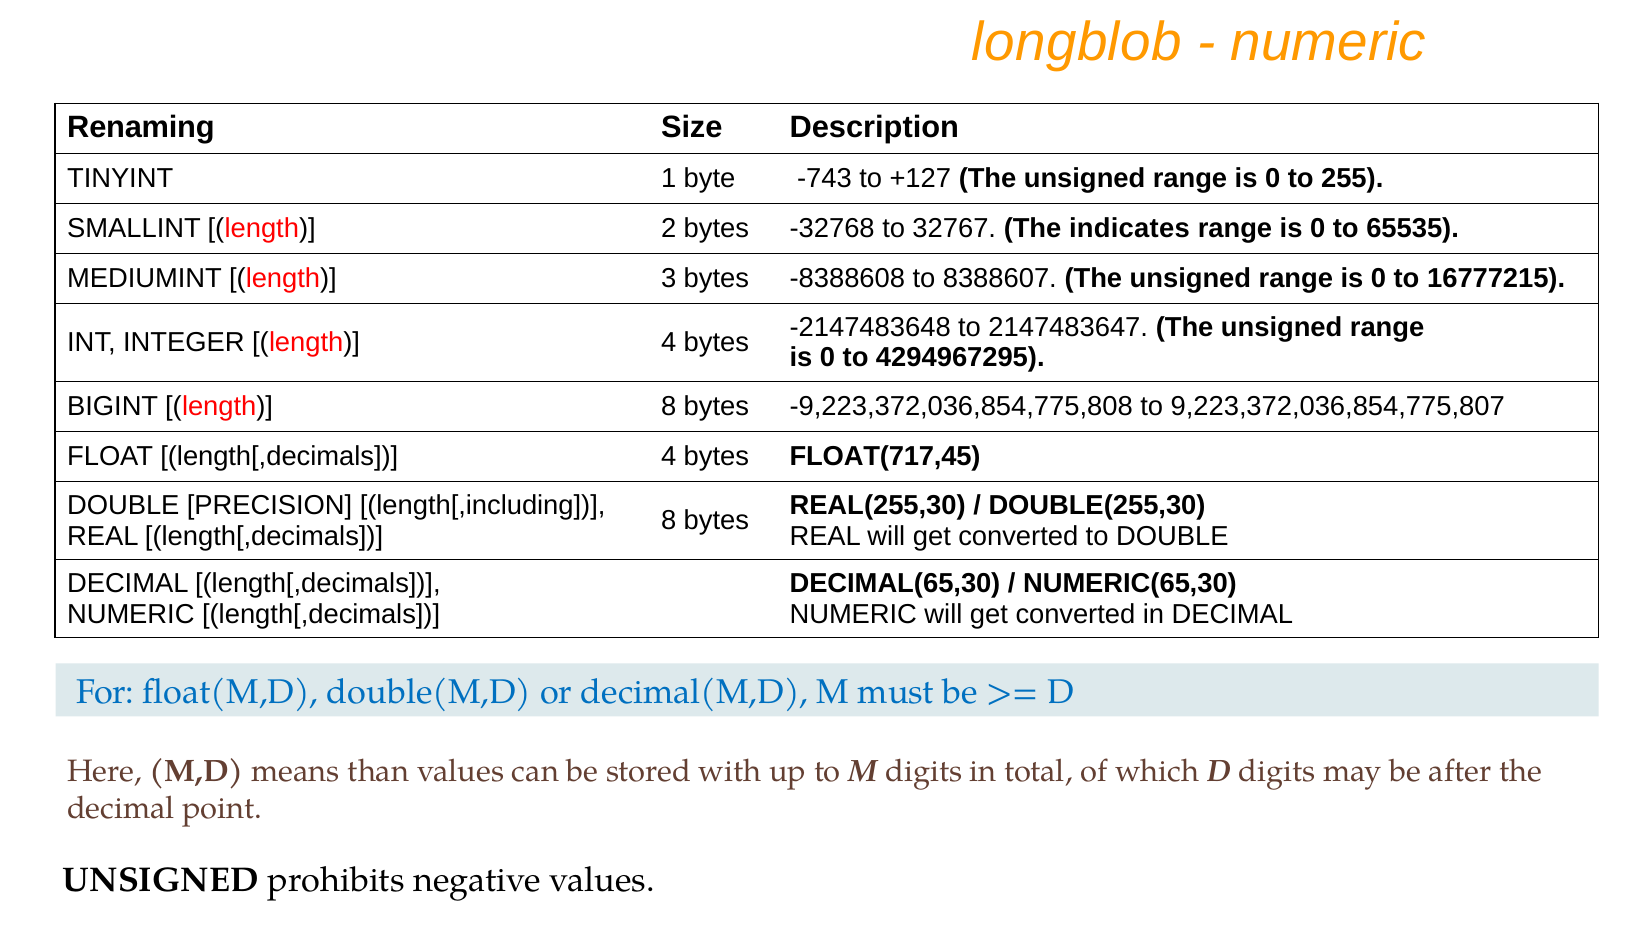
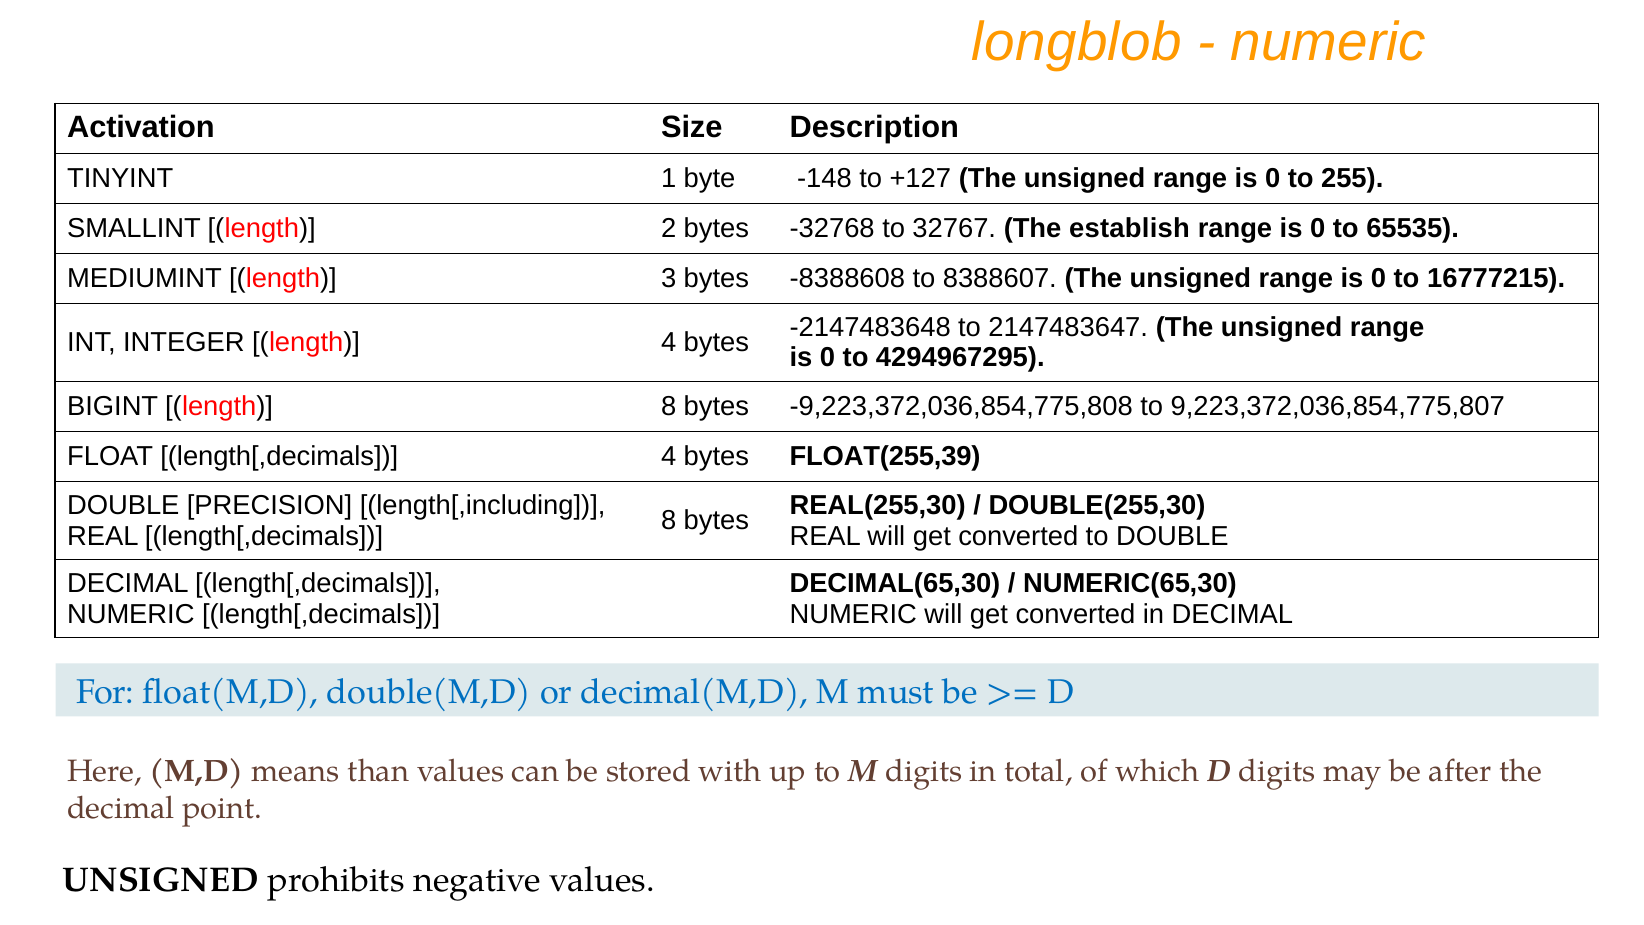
Renaming: Renaming -> Activation (141, 127)
-743: -743 -> -148 (824, 178)
indicates: indicates -> establish (1129, 228)
FLOAT(717,45: FLOAT(717,45 -> FLOAT(255,39 (885, 457)
